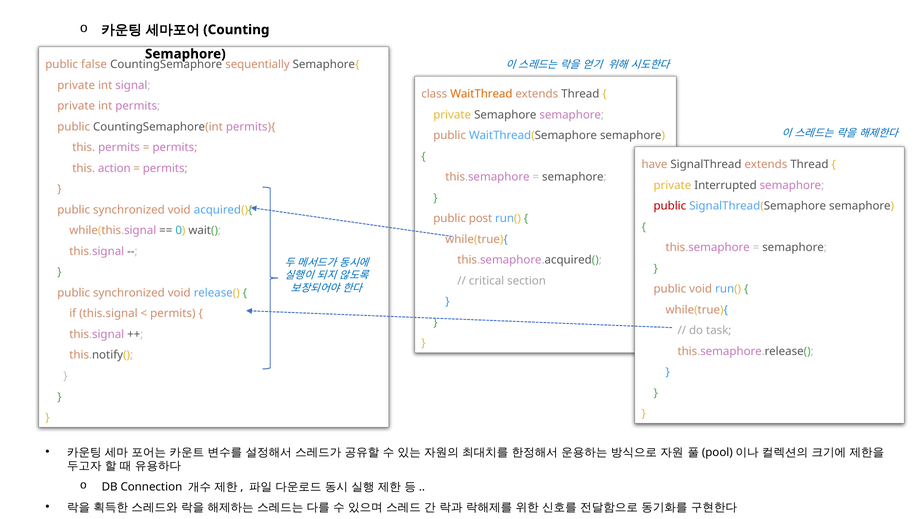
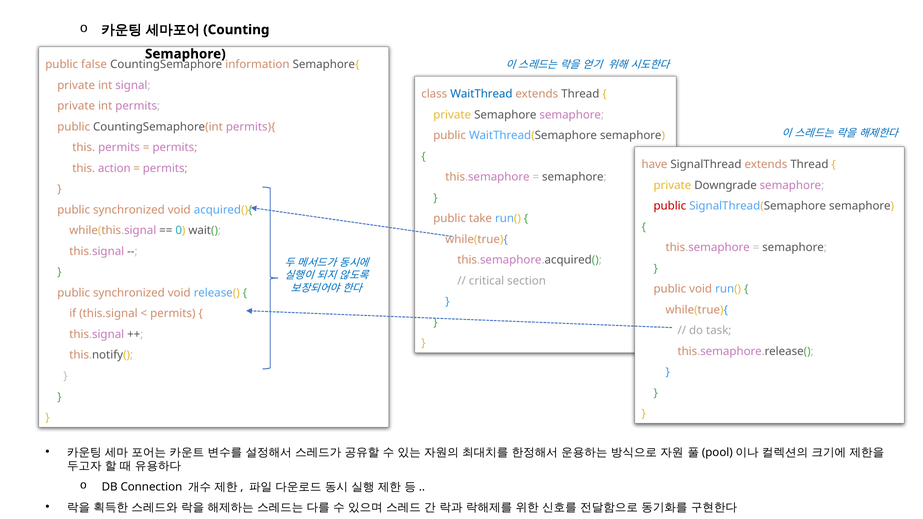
sequentially: sequentially -> information (257, 65)
WaitThread colour: orange -> blue (481, 94)
Interrupted: Interrupted -> Downgrade (726, 185)
post: post -> take (480, 219)
